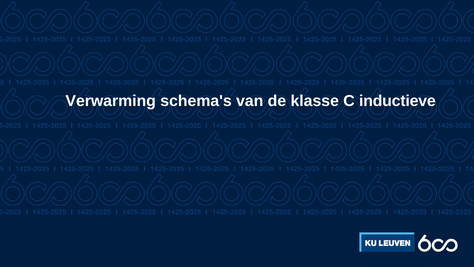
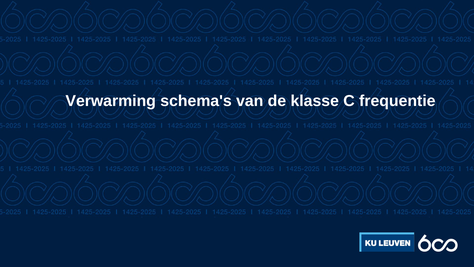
inductieve: inductieve -> frequentie (397, 101)
